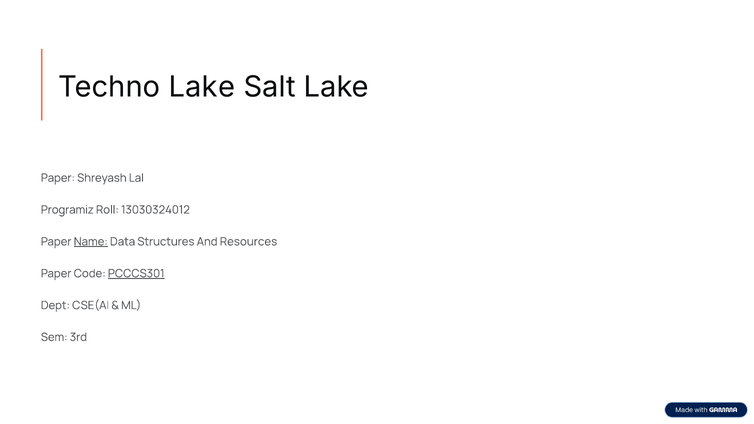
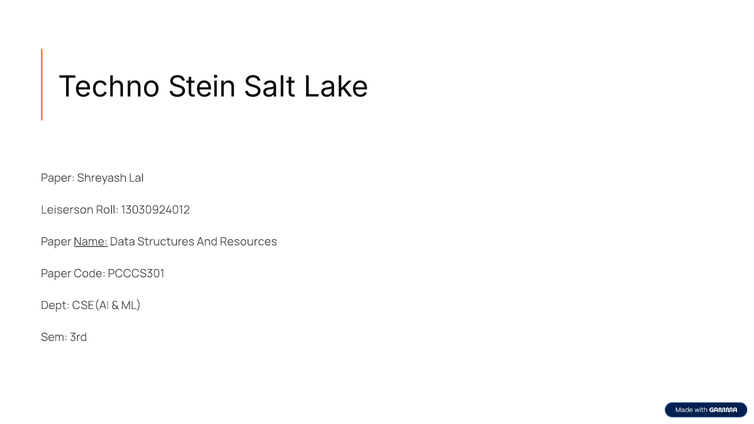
Techno Lake: Lake -> Stein (202, 87)
Programiz: Programiz -> Leiserson (67, 210)
13030324012: 13030324012 -> 13030924012 (156, 210)
PCCCS301 underline: present -> none (136, 274)
